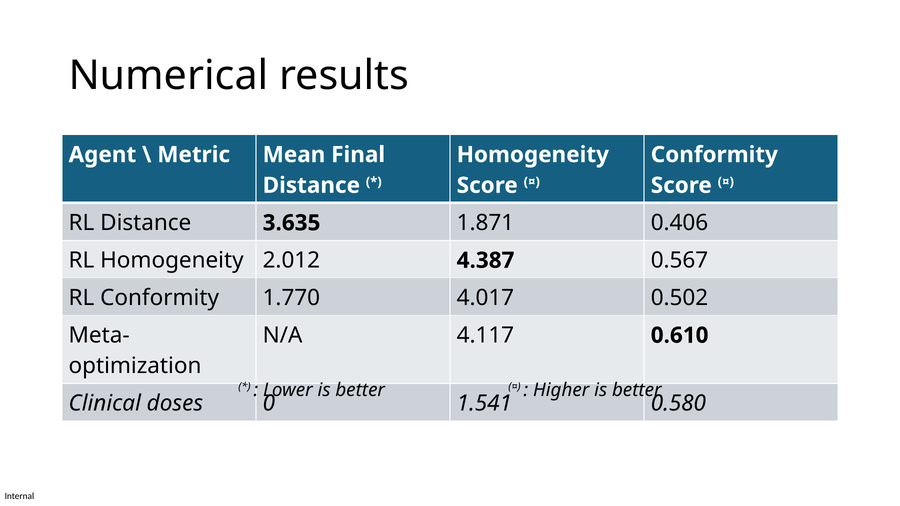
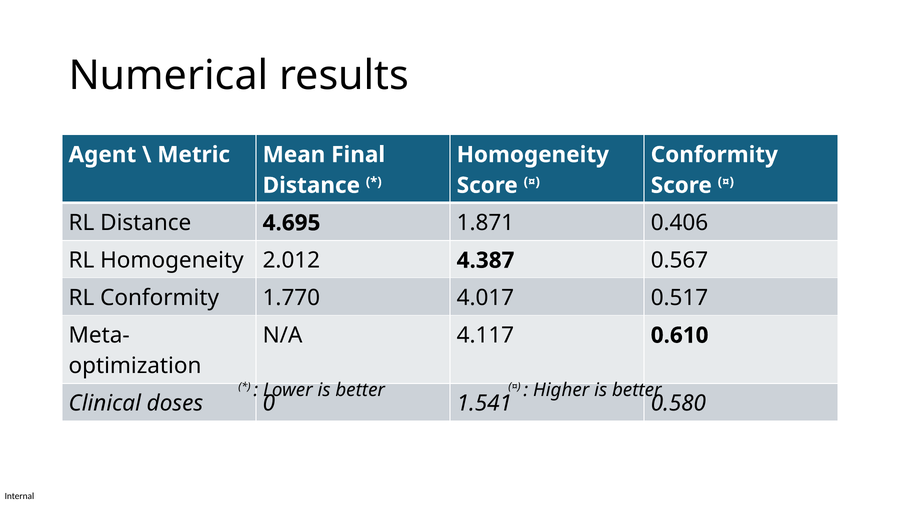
3.635: 3.635 -> 4.695 (292, 223)
0.502: 0.502 -> 0.517 (679, 298)
